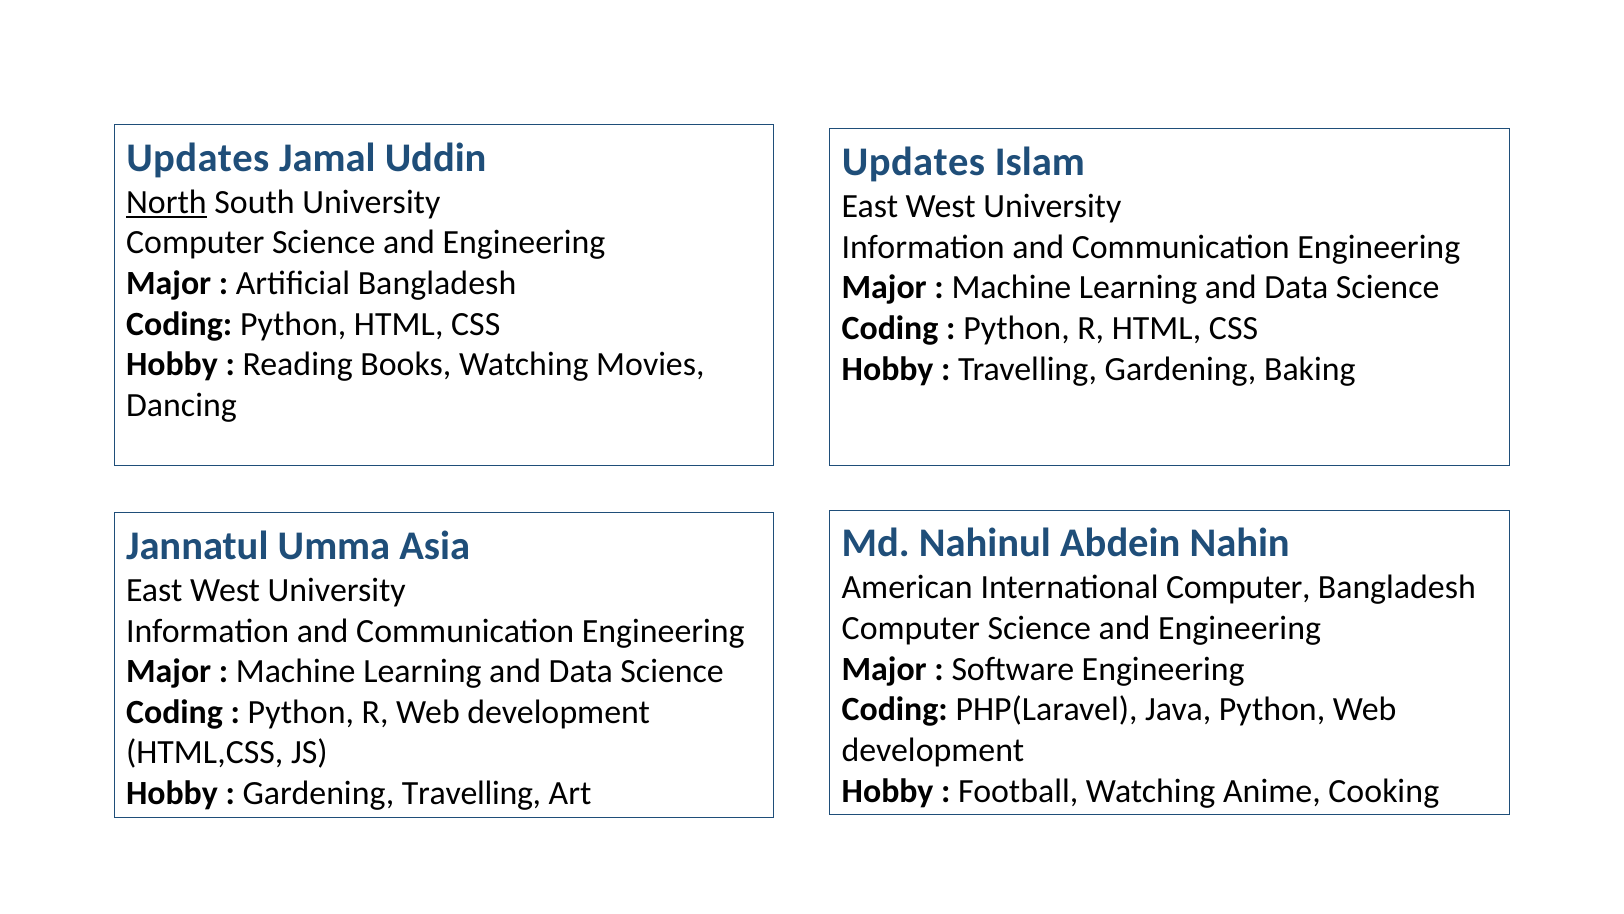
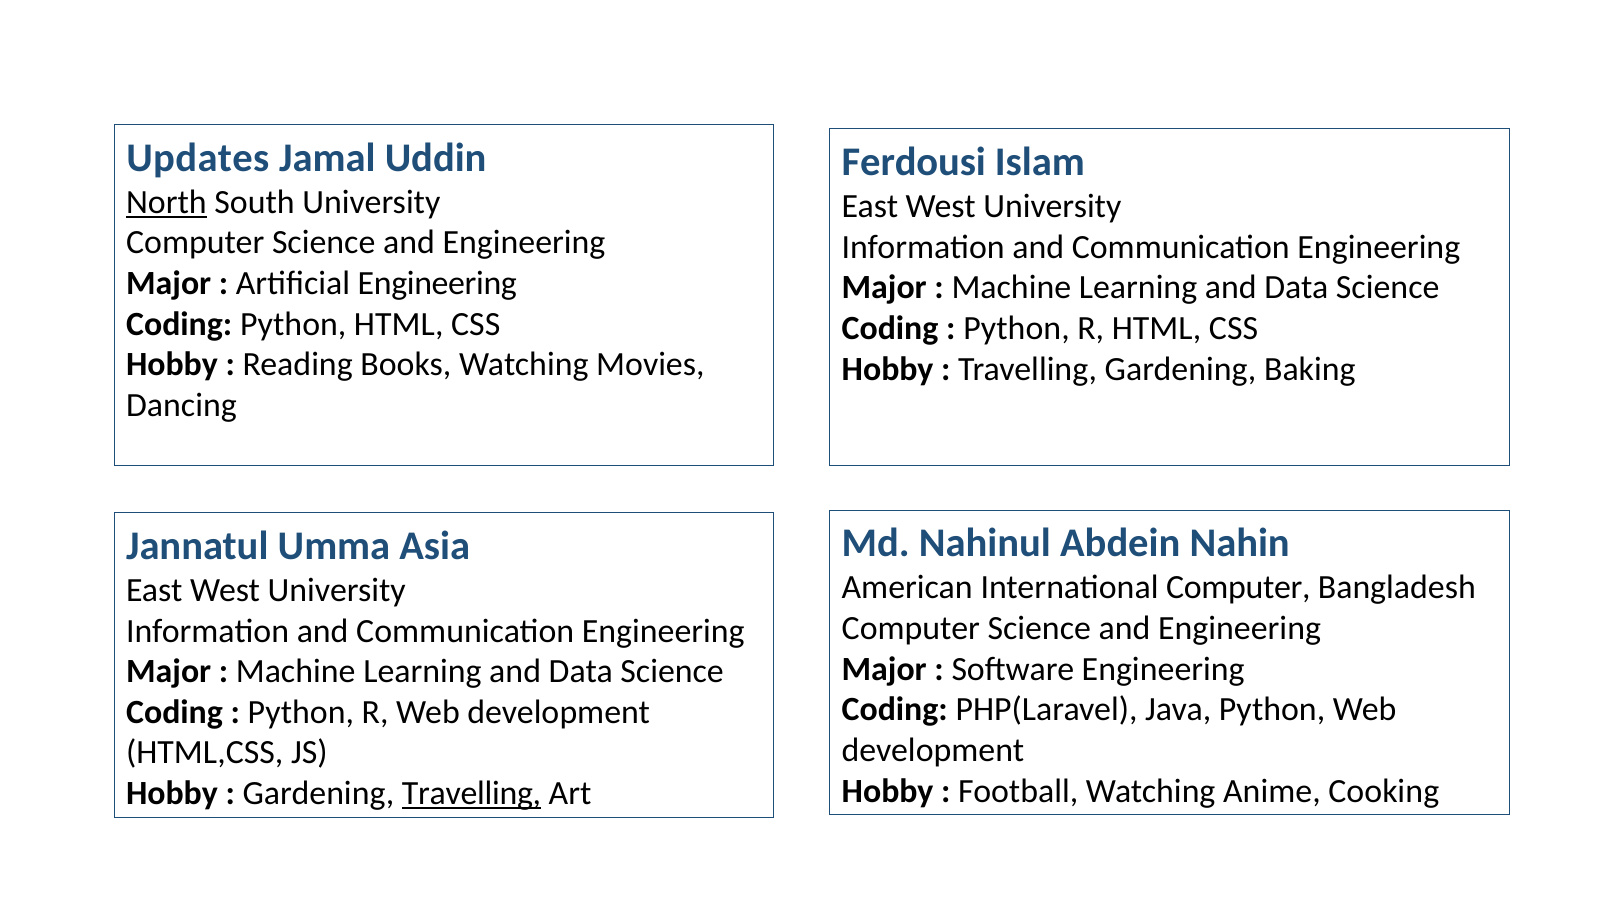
Updates: Updates -> Ferdousi (914, 162)
Artificial Bangladesh: Bangladesh -> Engineering (437, 283)
Travelling underline: none -> present (472, 793)
